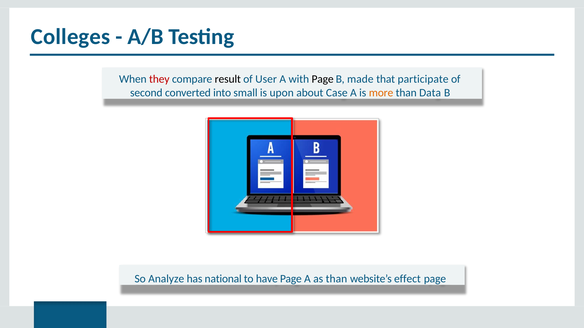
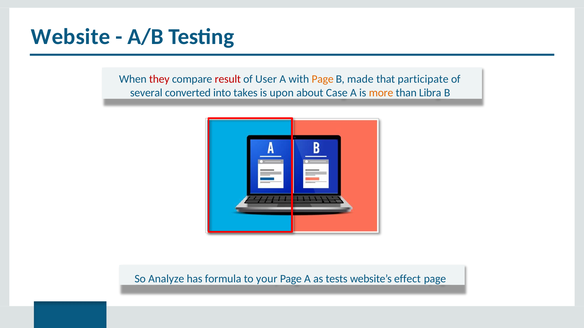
Colleges: Colleges -> Website (71, 37)
result colour: black -> red (228, 79)
Page colour: black -> orange (323, 79)
second: second -> several (146, 93)
small: small -> takes (246, 93)
Data: Data -> Libra (430, 93)
national: national -> formula (223, 279)
have: have -> your (267, 279)
as than: than -> tests (337, 279)
